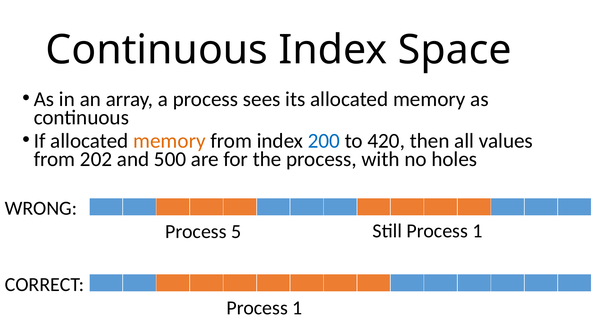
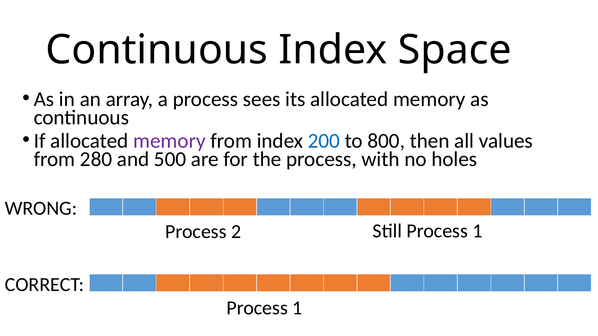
memory colour: orange -> purple (169, 141)
420: 420 -> 800 (386, 141)
202: 202 -> 280 (96, 159)
5: 5 -> 2 (236, 232)
